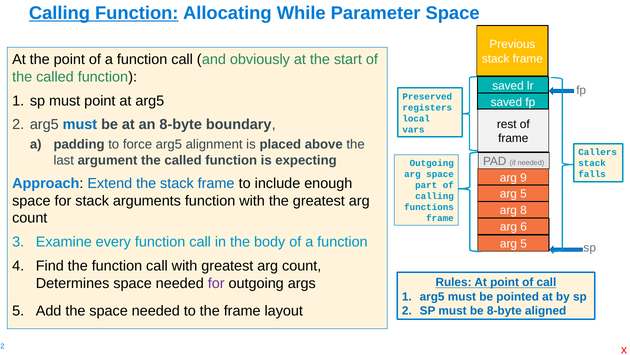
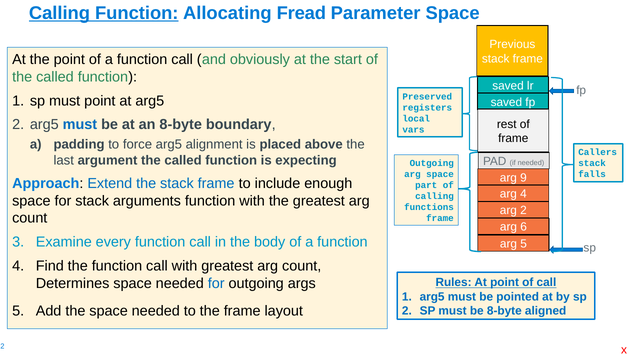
While: While -> Fread (301, 13)
5: 5 -> 4 (523, 194)
arg 8: 8 -> 2 (523, 210)
for colour: purple -> blue (216, 283)
